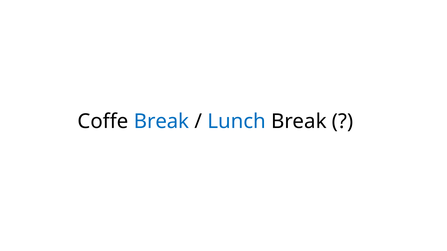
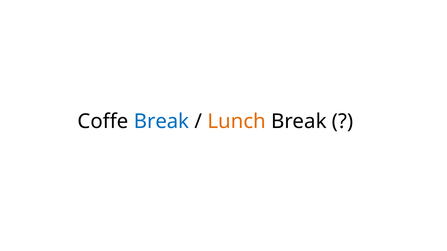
Lunch colour: blue -> orange (237, 122)
